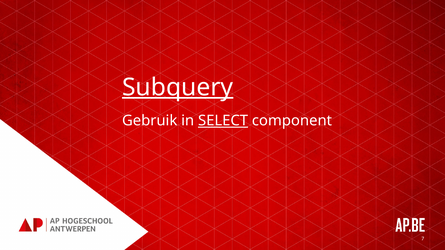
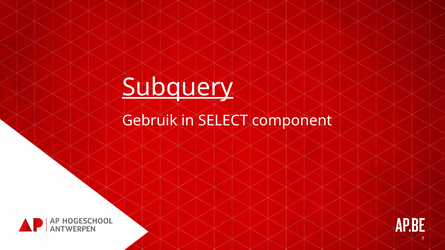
SELECT underline: present -> none (223, 121)
